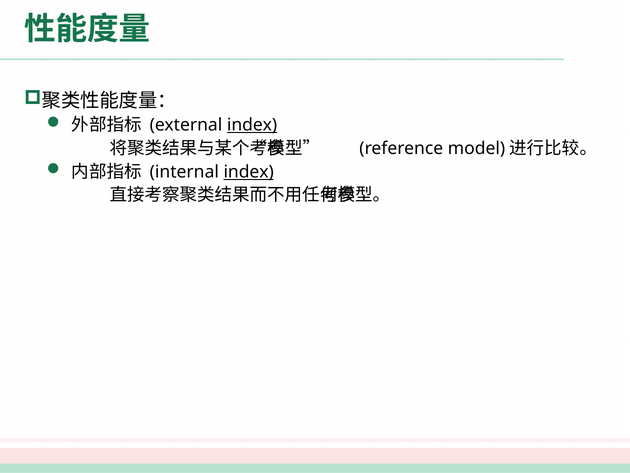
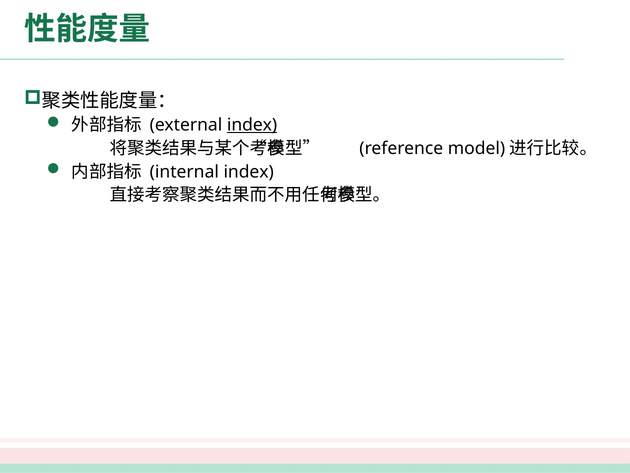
index underline: present -> none (249, 172)
